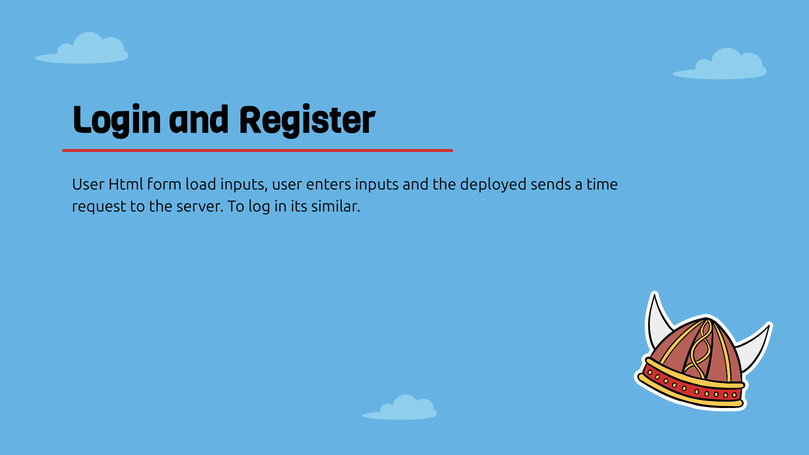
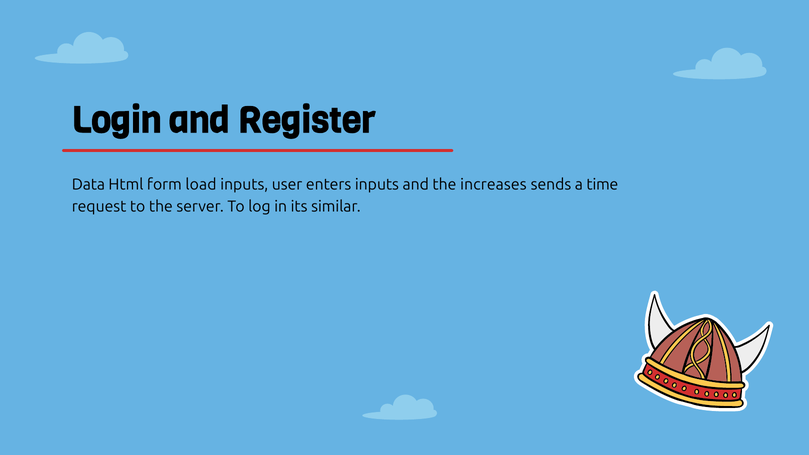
User: User -> Data (88, 185)
deployed: deployed -> increases (493, 185)
